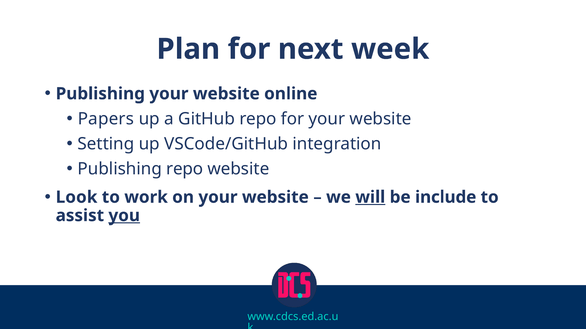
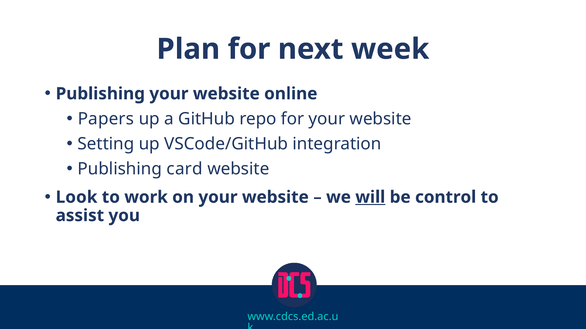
Publishing repo: repo -> card (185, 169)
include: include -> control (446, 197)
you underline: present -> none (124, 216)
